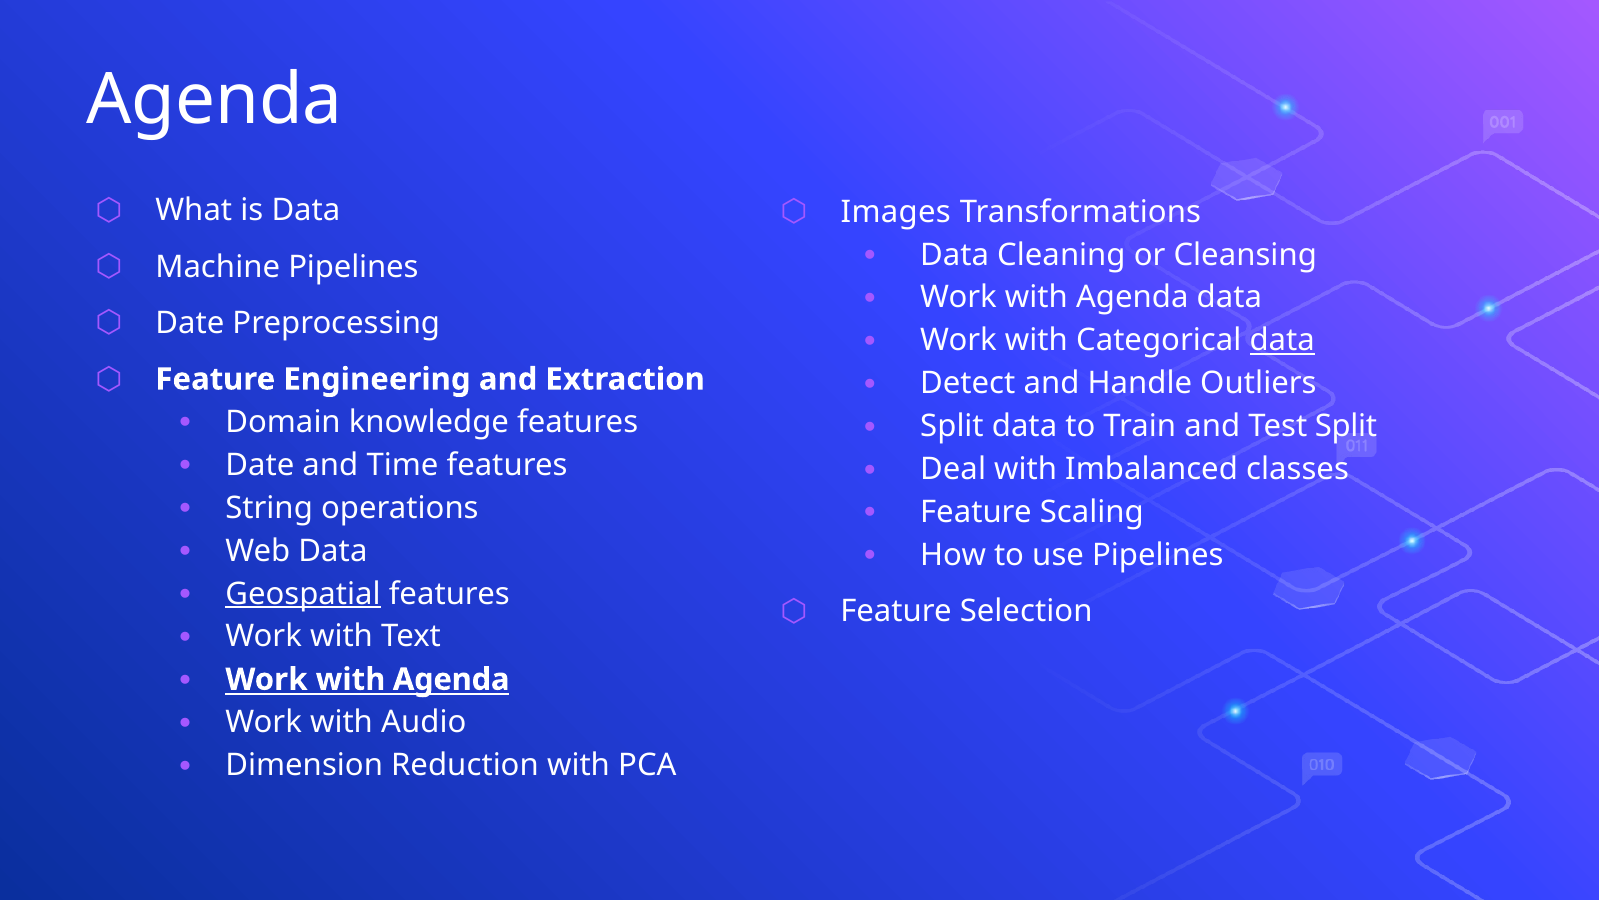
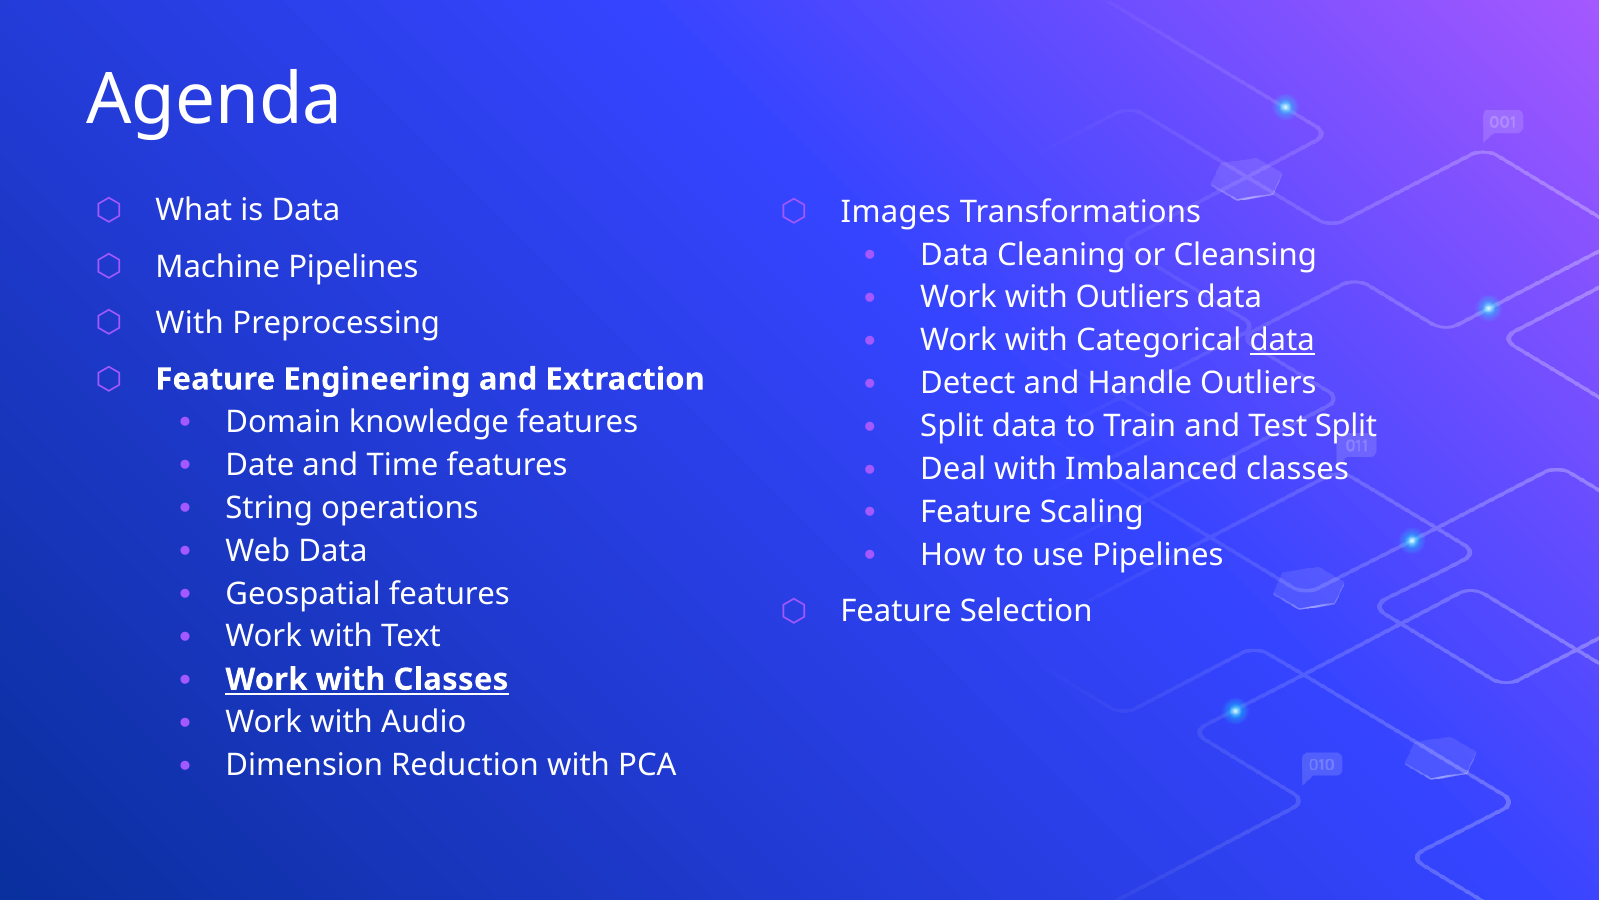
Agenda: Agenda -> Outliers (1133, 298)
Date: Date -> With (190, 323)
Geospatial underline: present -> none (303, 593)
Agenda: Agenda -> Classes (451, 679)
